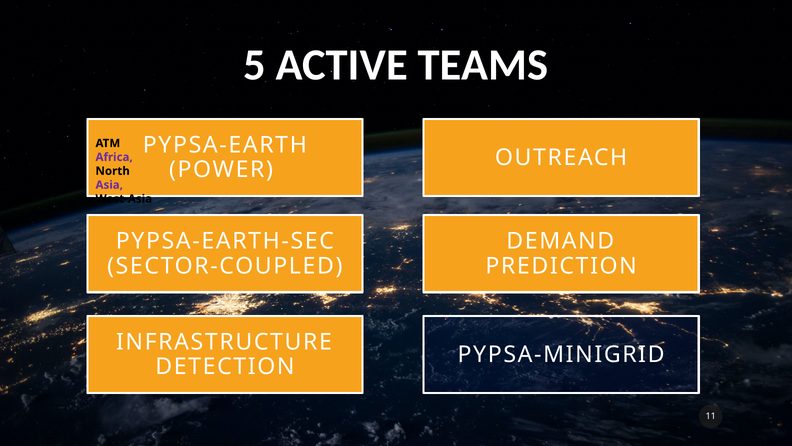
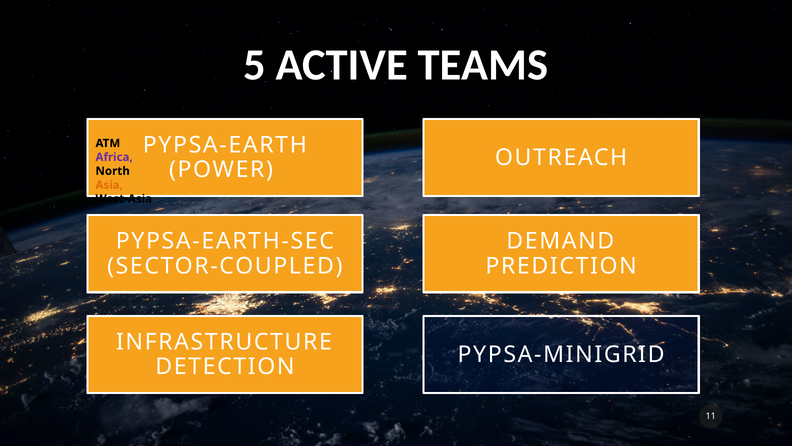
Asia colour: purple -> orange (109, 185)
